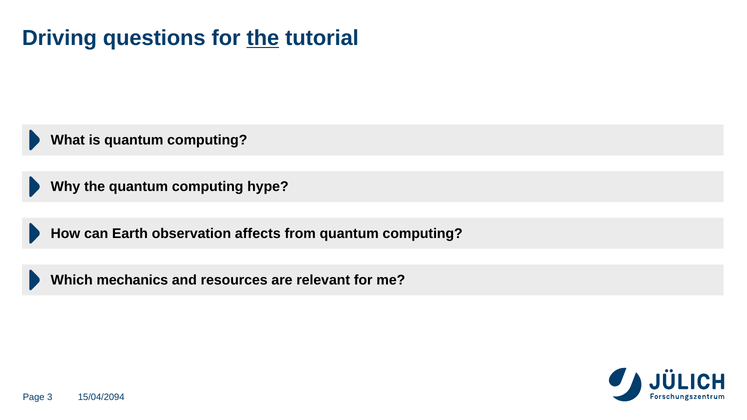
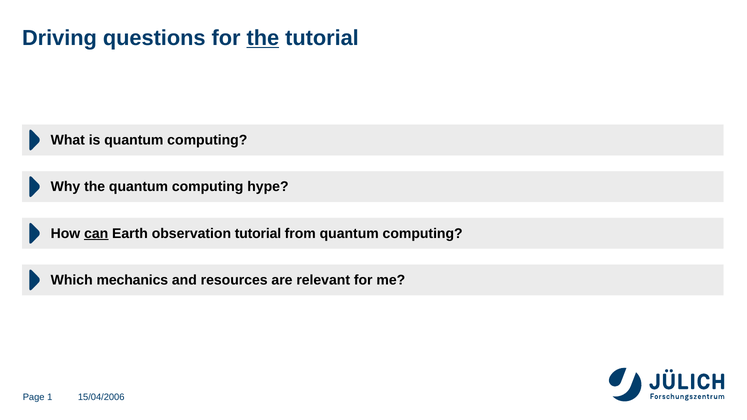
can underline: none -> present (96, 234)
observation affects: affects -> tutorial (258, 234)
3: 3 -> 1 (50, 397)
15/04/2094: 15/04/2094 -> 15/04/2006 (101, 397)
